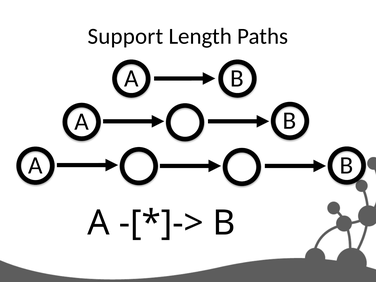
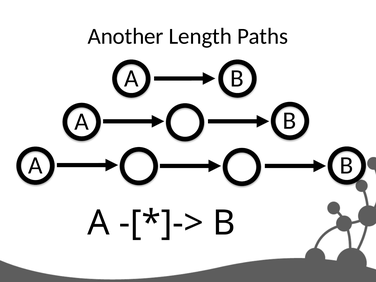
Support: Support -> Another (126, 36)
